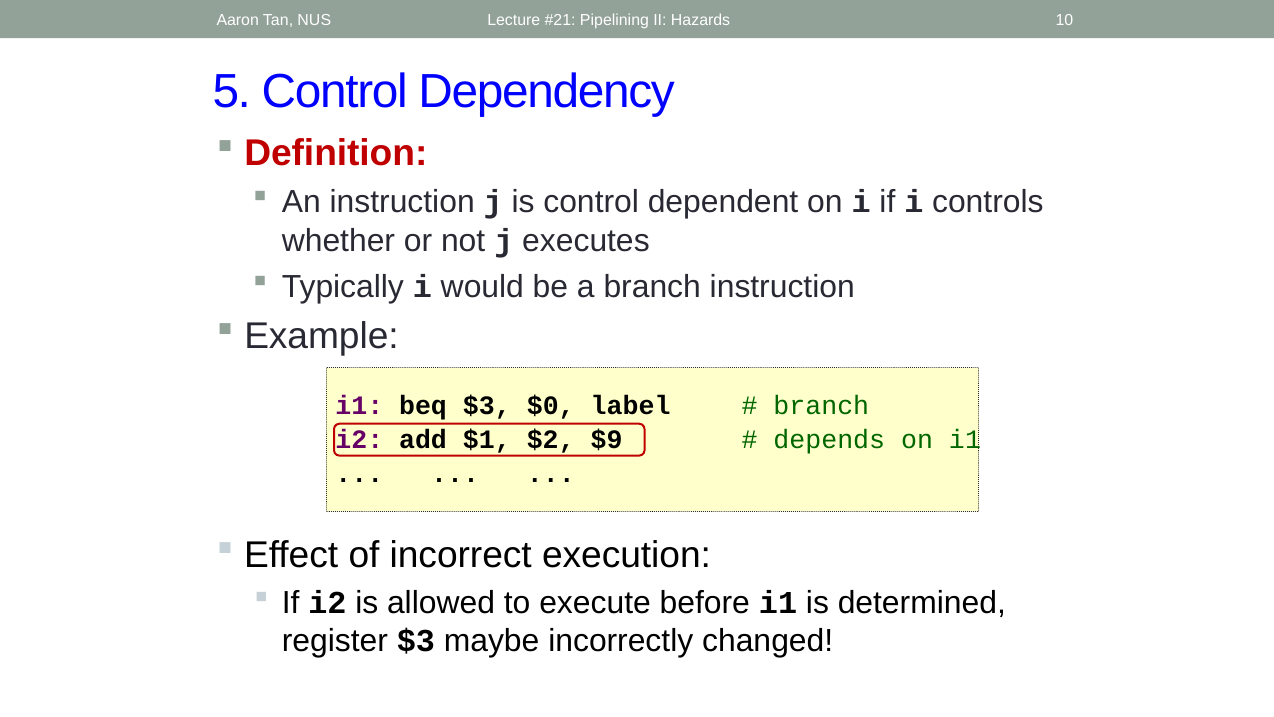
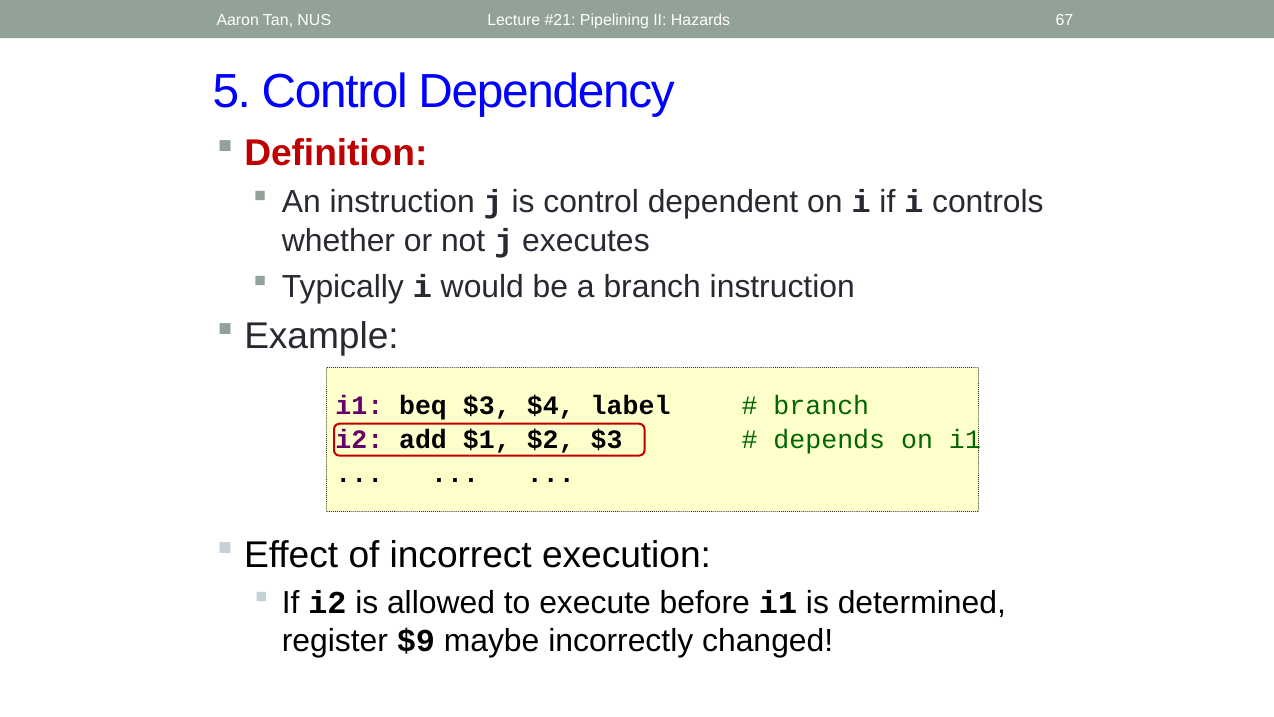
10: 10 -> 67 (1064, 20)
$0: $0 -> $4 (551, 405)
$2 $9: $9 -> $3 (607, 439)
register $3: $3 -> $9 (416, 641)
